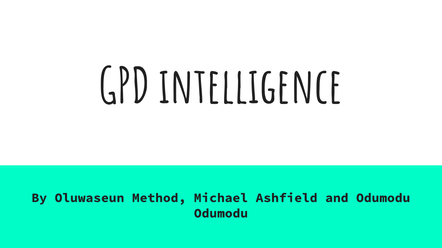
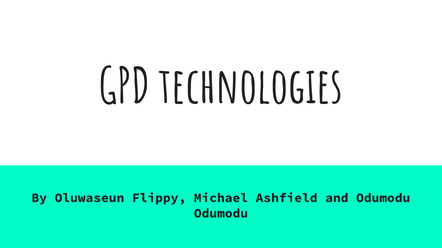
intelligence: intelligence -> technologies (251, 87)
Method: Method -> Flippy (159, 198)
